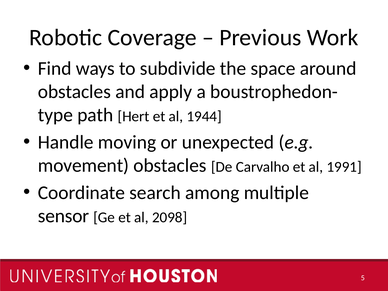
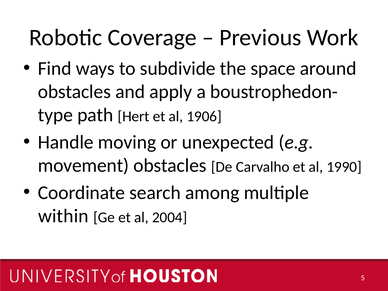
1944: 1944 -> 1906 (204, 116)
1991: 1991 -> 1990 (344, 167)
sensor: sensor -> within (63, 216)
2098: 2098 -> 2004 (170, 217)
